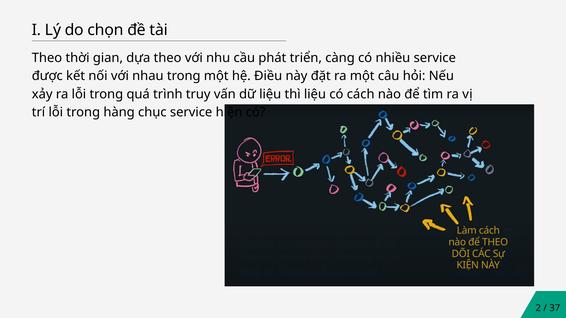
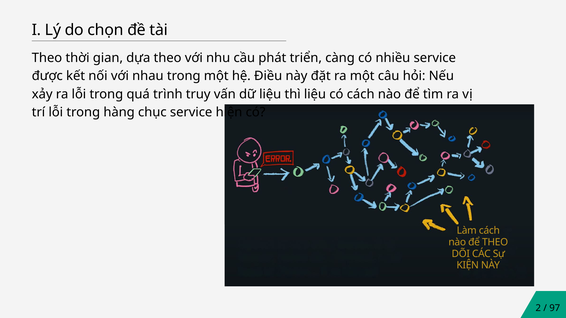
37: 37 -> 97 (555, 308)
